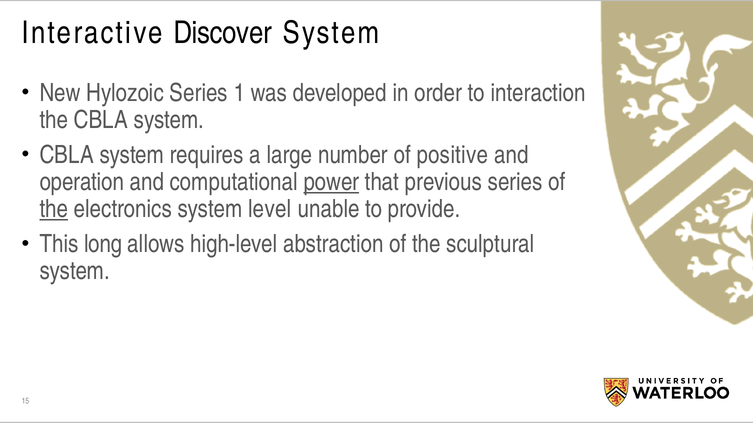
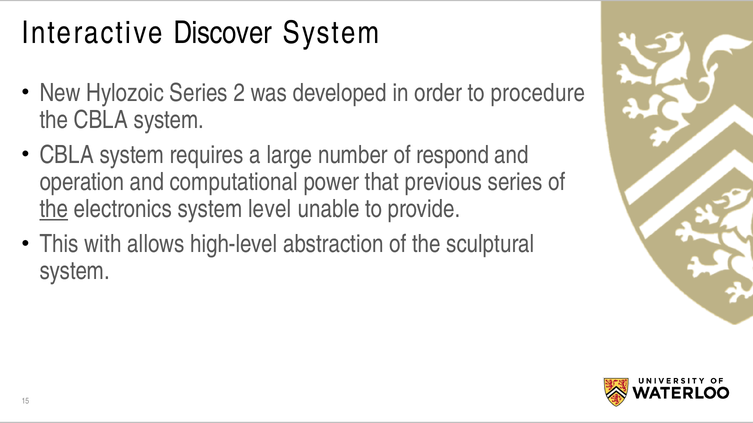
1: 1 -> 2 (239, 93)
interaction: interaction -> procedure (538, 93)
positive: positive -> respond (453, 155)
power underline: present -> none (331, 182)
long: long -> with (103, 244)
